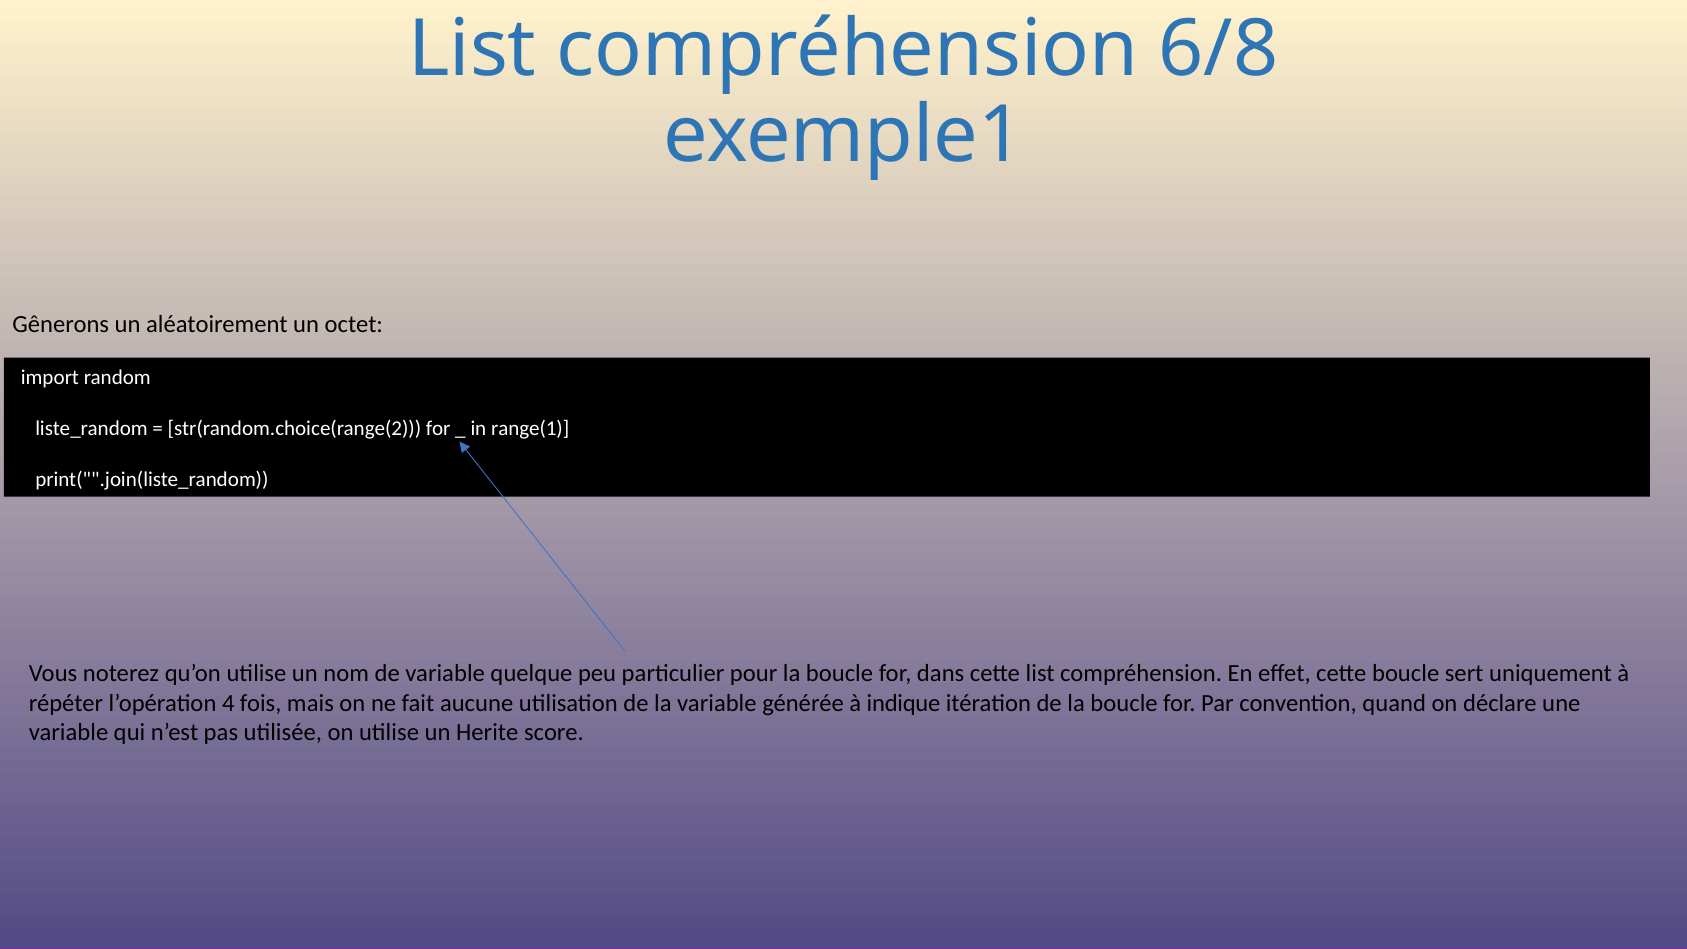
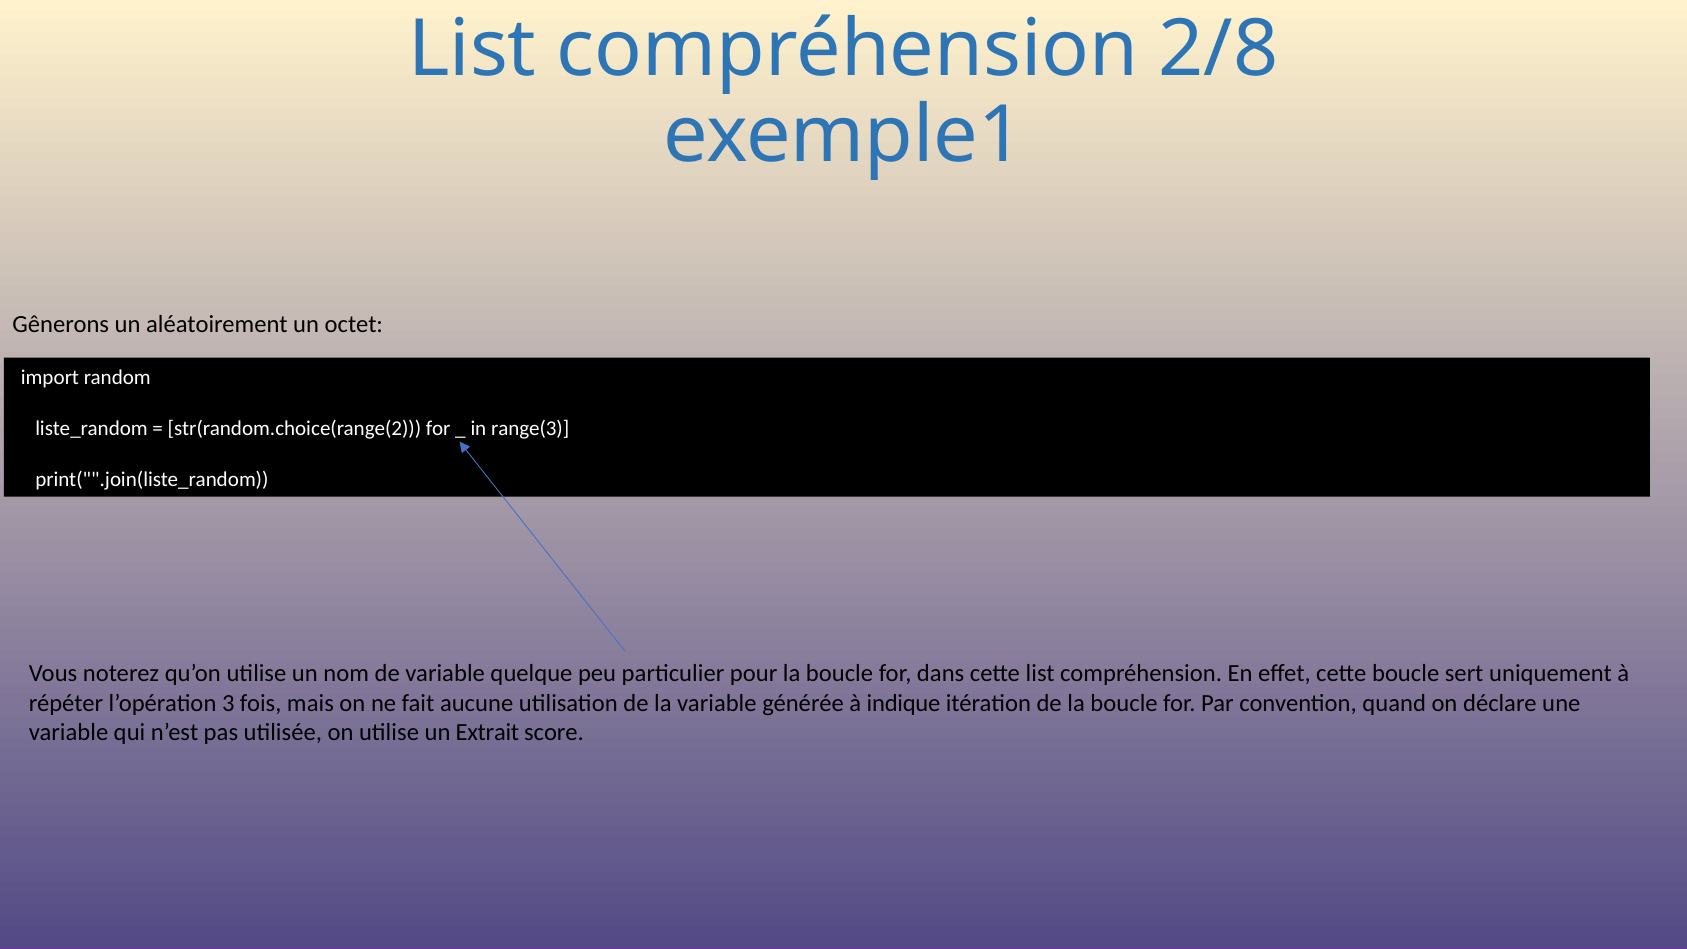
6/8: 6/8 -> 2/8 (1219, 50)
range(1: range(1 -> range(3 (530, 429)
4: 4 -> 3 (228, 703)
Herite: Herite -> Extrait (487, 733)
